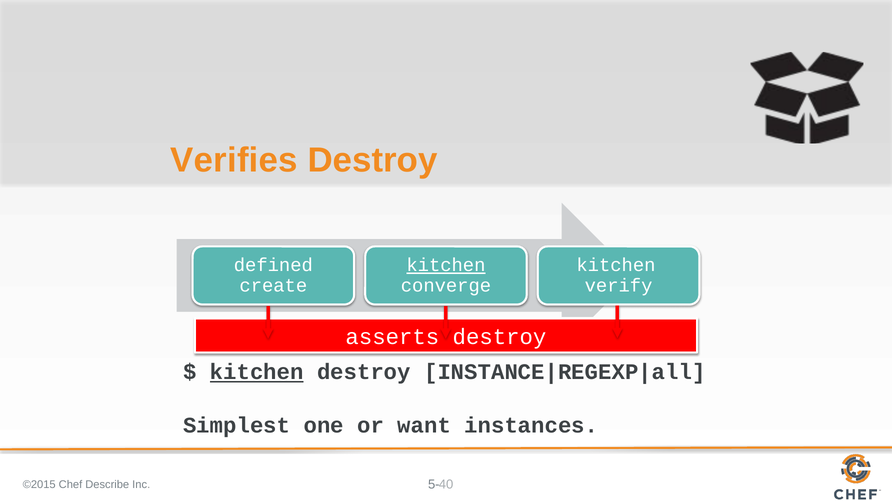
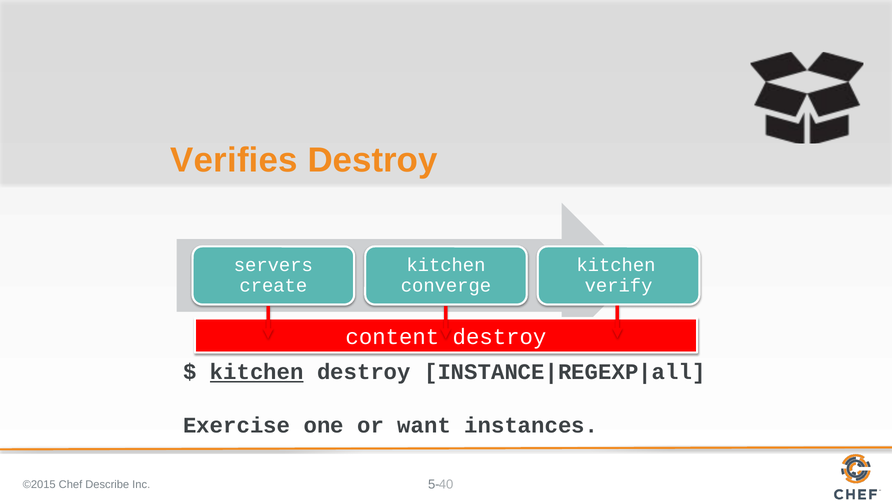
defined: defined -> servers (273, 266)
kitchen underline: present -> none (446, 266)
asserts: asserts -> content (392, 337)
Simplest: Simplest -> Exercise (237, 426)
